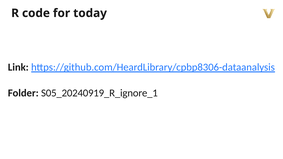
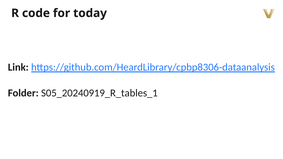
S05_20240919_R_ignore_1: S05_20240919_R_ignore_1 -> S05_20240919_R_tables_1 (99, 93)
